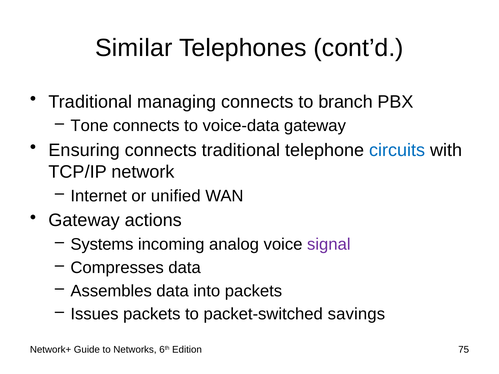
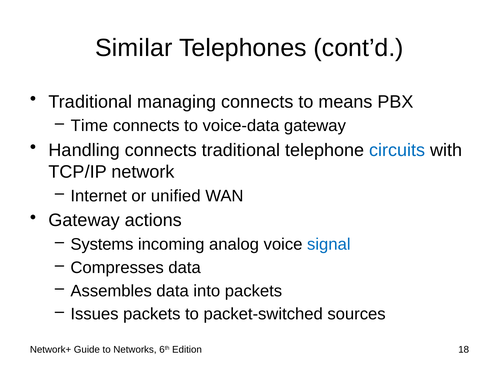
branch: branch -> means (345, 102)
Tone: Tone -> Time (89, 126)
Ensuring: Ensuring -> Handling (84, 150)
signal colour: purple -> blue (329, 244)
savings: savings -> sources (357, 314)
75: 75 -> 18 (464, 350)
